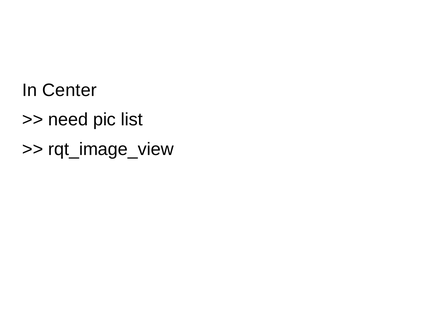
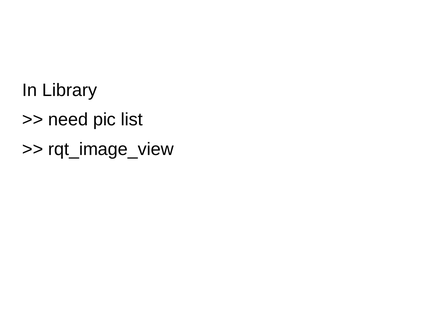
Center: Center -> Library (70, 90)
